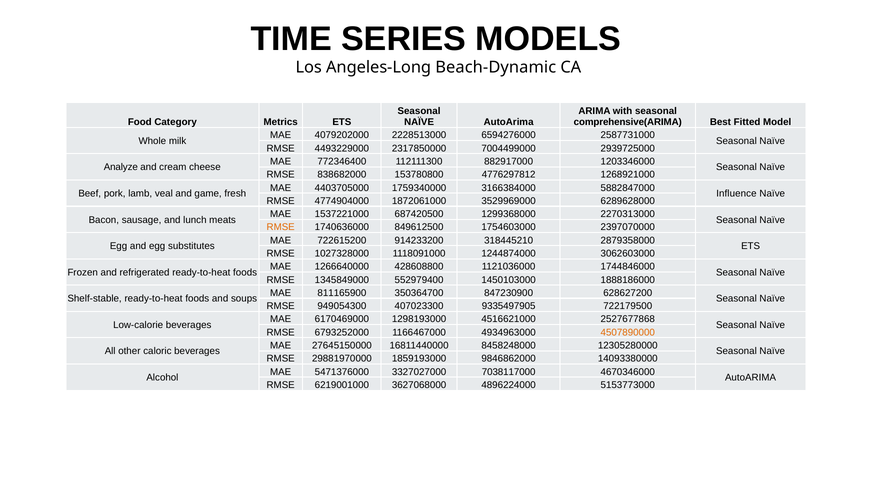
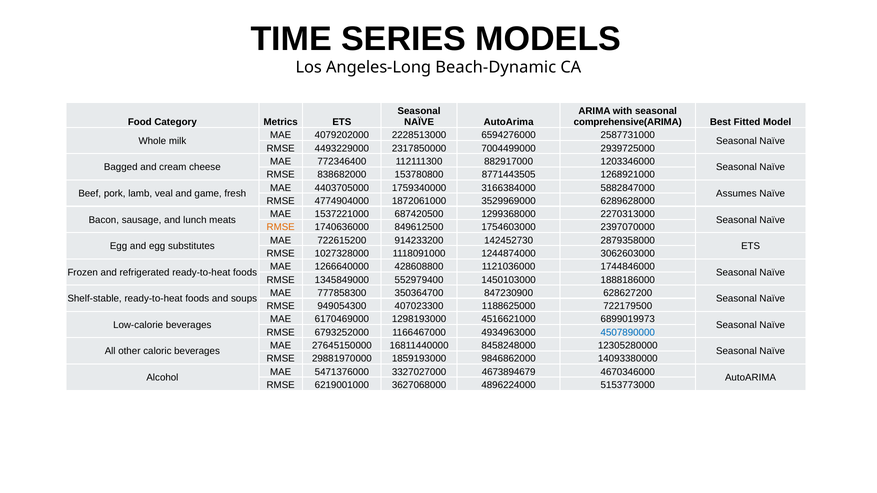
Analyze: Analyze -> Bagged (121, 167)
4776297812: 4776297812 -> 8771443505 (509, 175)
Influence: Influence -> Assumes (736, 194)
318445210: 318445210 -> 142452730 (509, 241)
811165900: 811165900 -> 777858300 (342, 293)
9335497905: 9335497905 -> 1188625000 (509, 306)
2527677868: 2527677868 -> 6899019973 (628, 319)
4507890000 colour: orange -> blue (628, 333)
7038117000: 7038117000 -> 4673894679 (509, 372)
